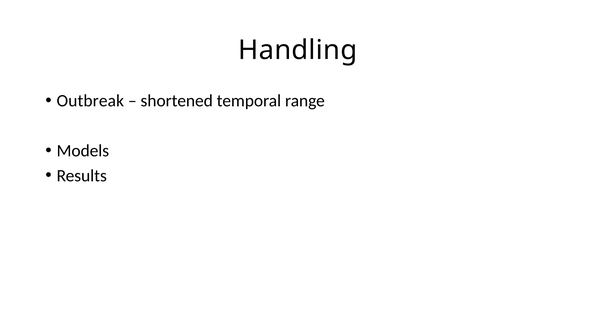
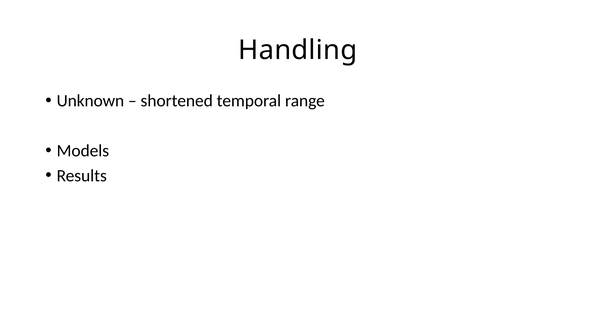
Outbreak: Outbreak -> Unknown (90, 101)
